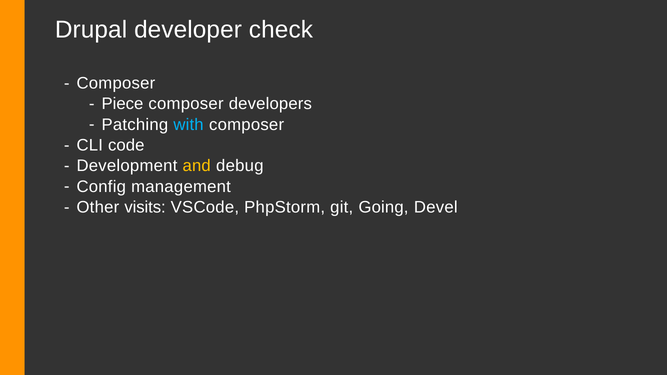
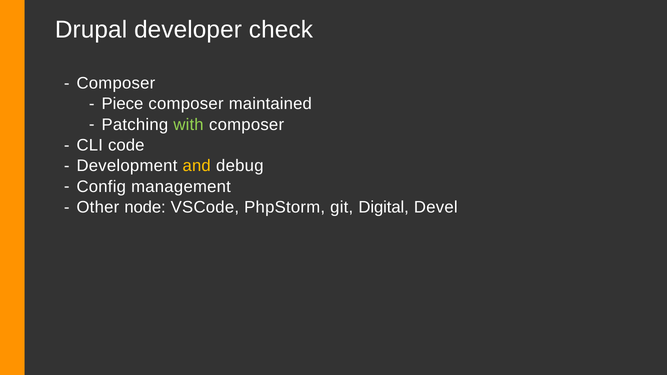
developers: developers -> maintained (270, 104)
with colour: light blue -> light green (189, 125)
visits: visits -> node (145, 207)
Going: Going -> Digital (384, 207)
